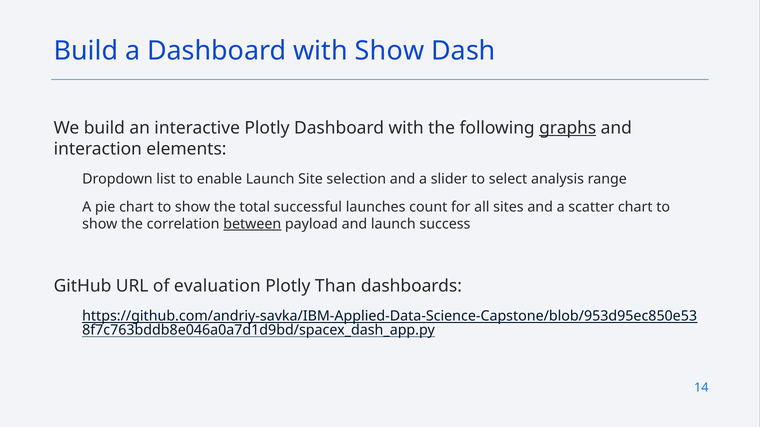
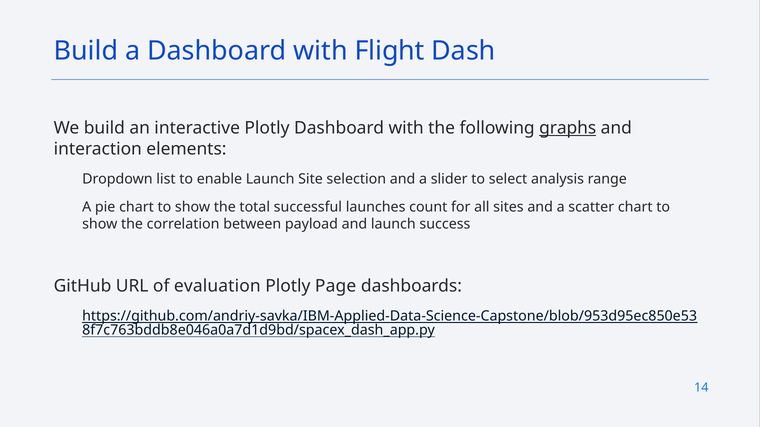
with Show: Show -> Flight (390, 51)
between underline: present -> none (252, 224)
Than: Than -> Page (336, 287)
